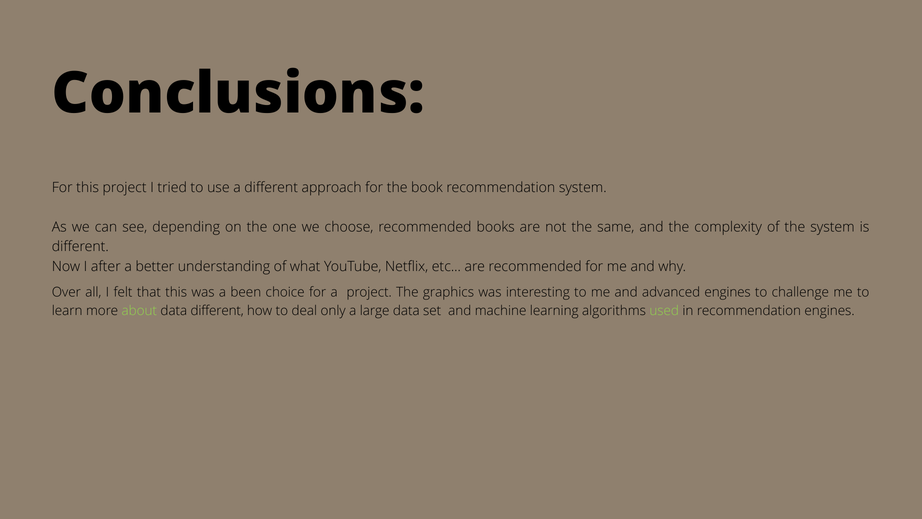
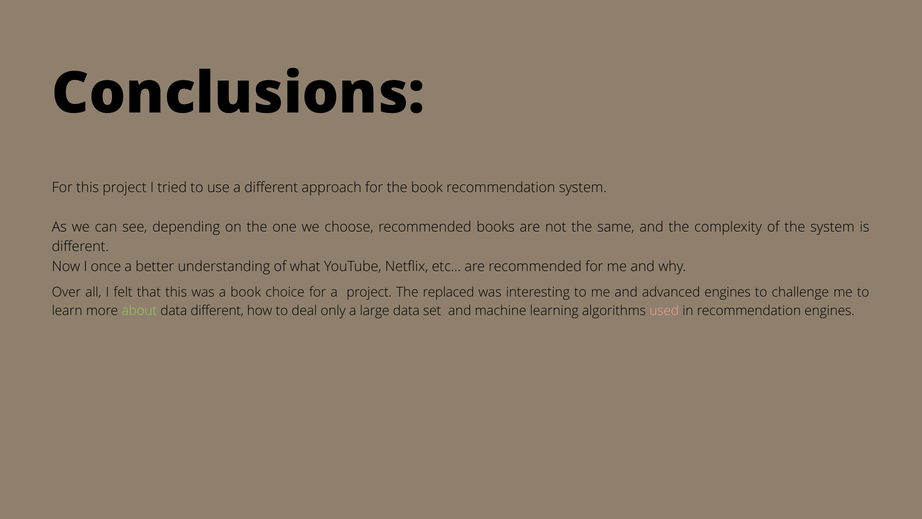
after: after -> once (106, 266)
a been: been -> book (246, 292)
graphics: graphics -> replaced (449, 292)
used colour: light green -> pink (664, 311)
